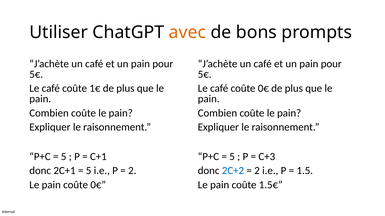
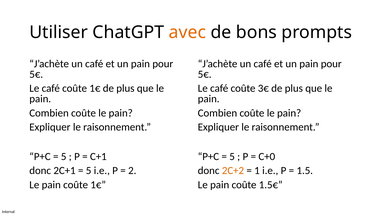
café coûte 0€: 0€ -> 3€ (263, 89)
C+3: C+3 -> C+0 (267, 157)
2C+2 colour: blue -> orange (233, 171)
2: 2 -> 1 (257, 171)
pain coûte 0€: 0€ -> 1€ (98, 185)
